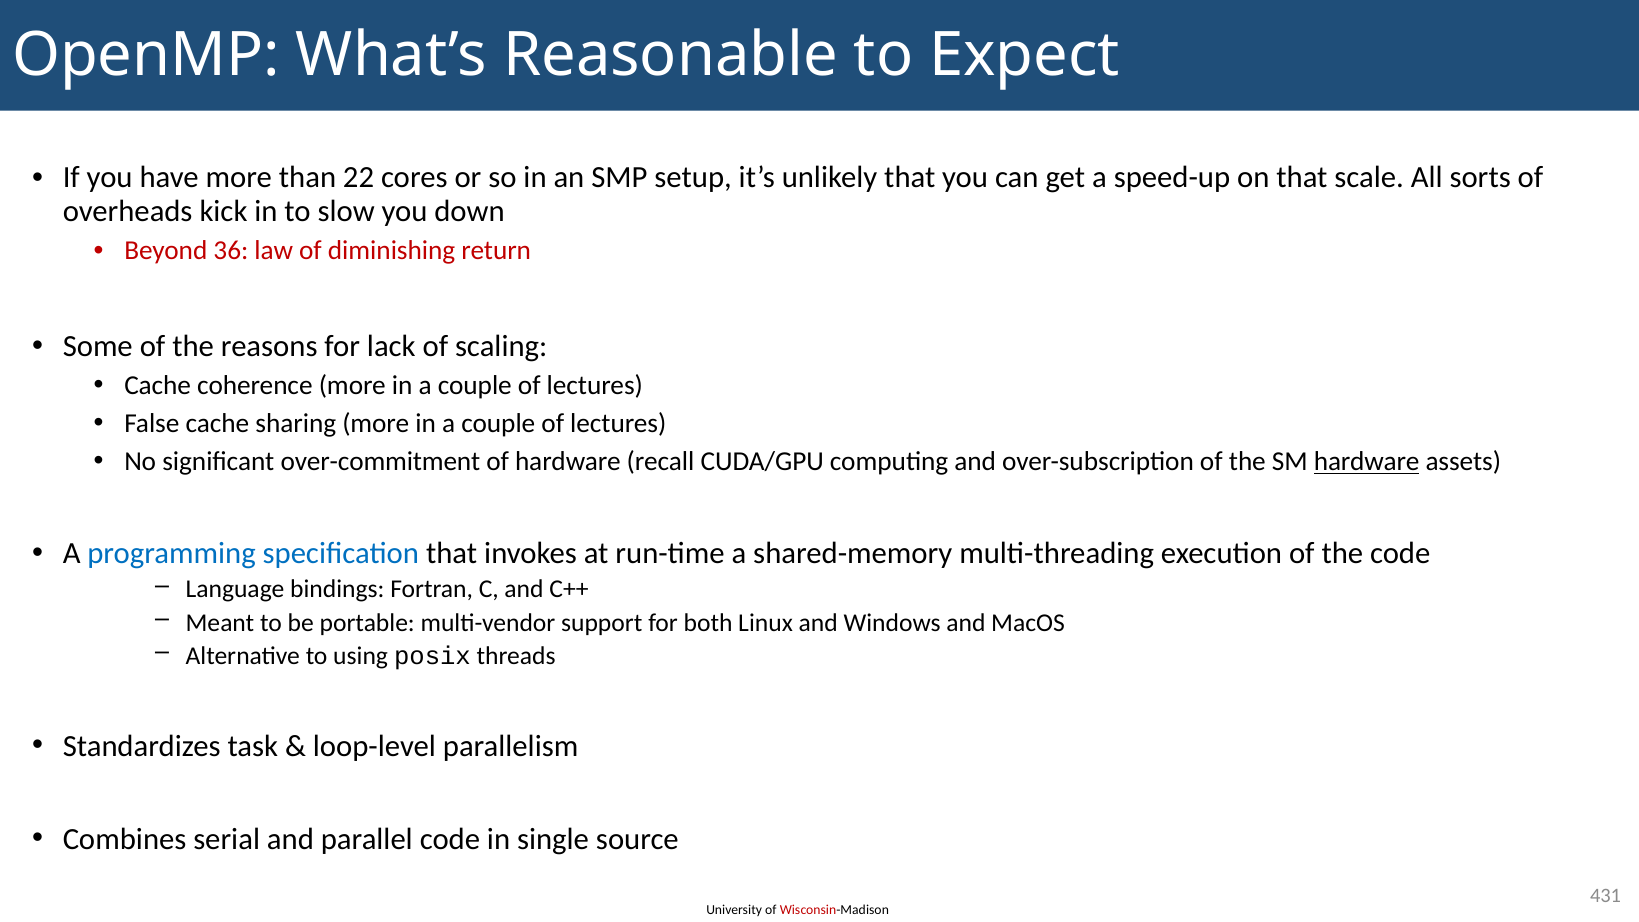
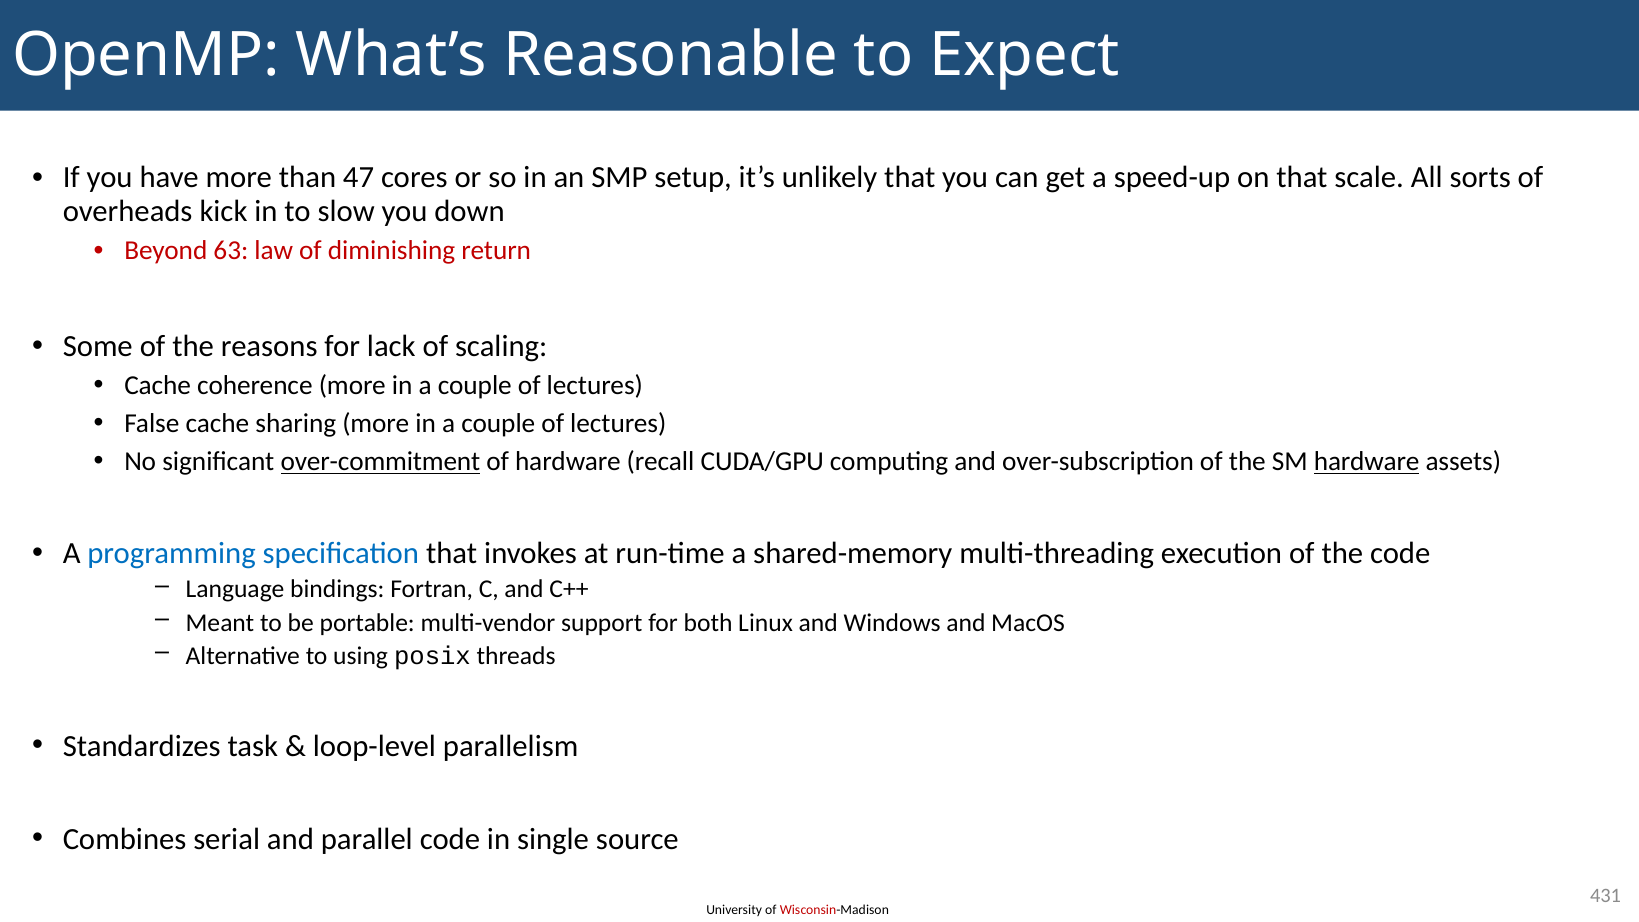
22: 22 -> 47 (359, 178)
36: 36 -> 63 (231, 251)
over-commitment underline: none -> present (380, 462)
